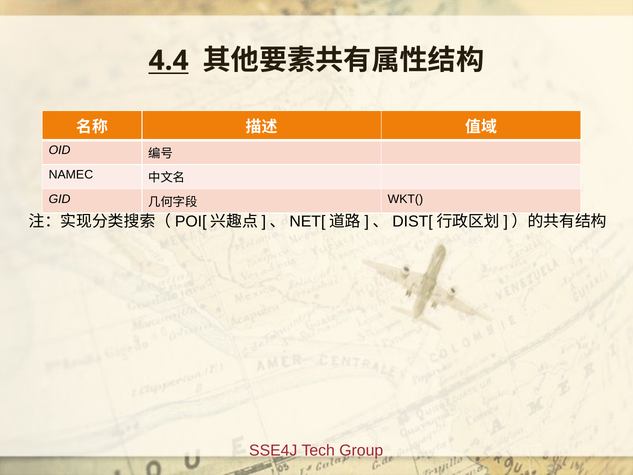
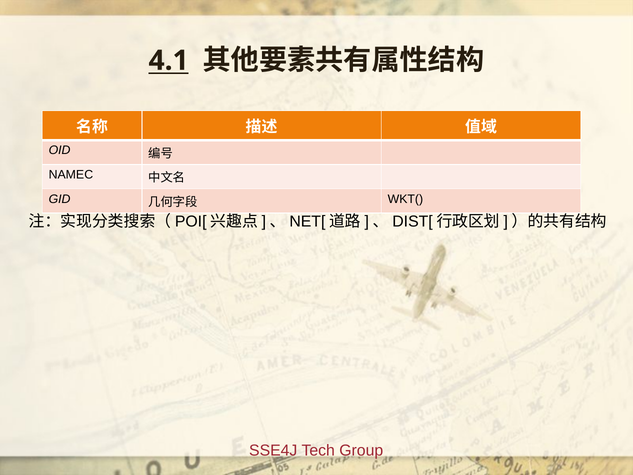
4.4: 4.4 -> 4.1 (169, 61)
